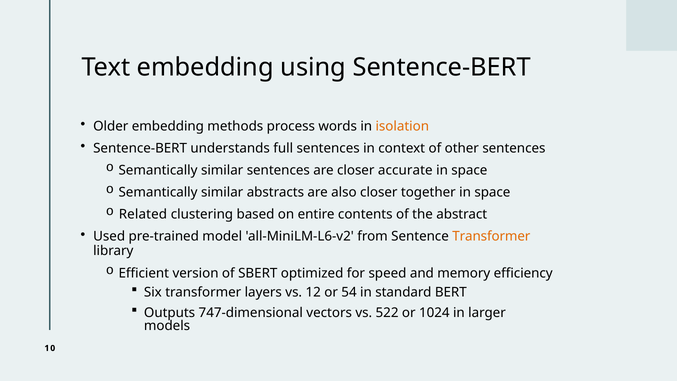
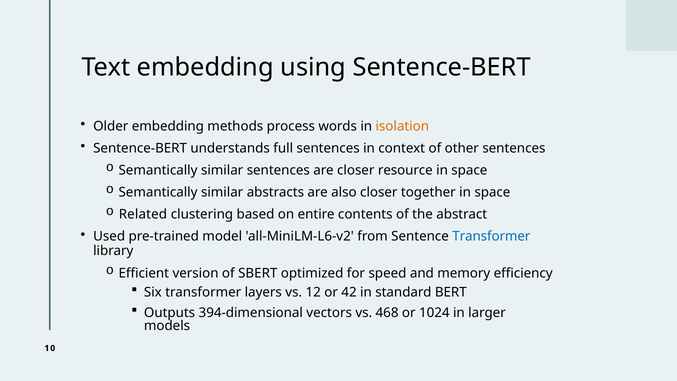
accurate: accurate -> resource (405, 170)
Transformer colour: orange -> blue (491, 236)
54: 54 -> 42 (349, 292)
747-dimensional: 747-dimensional -> 394-dimensional (251, 313)
522: 522 -> 468 (387, 313)
